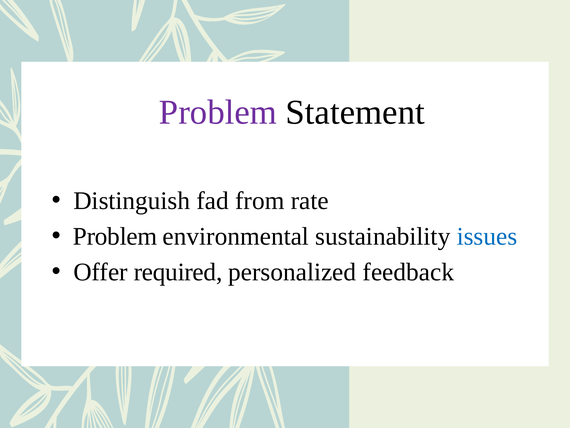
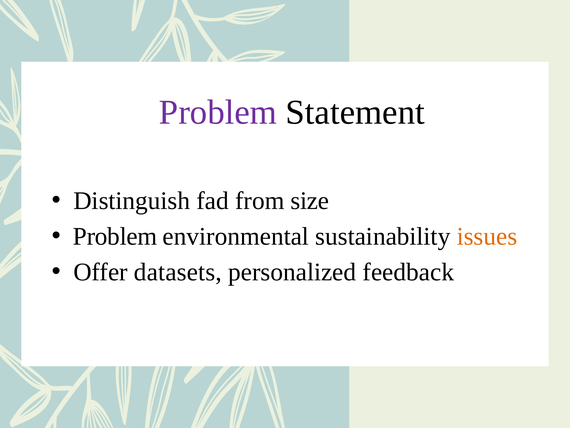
rate: rate -> size (310, 201)
issues colour: blue -> orange (487, 236)
required: required -> datasets (178, 272)
